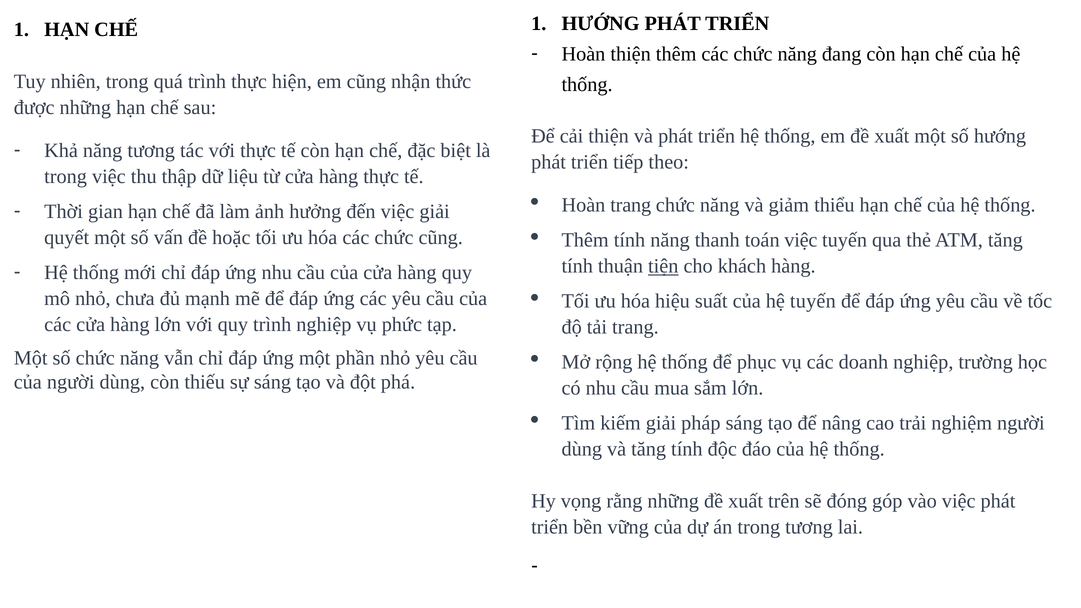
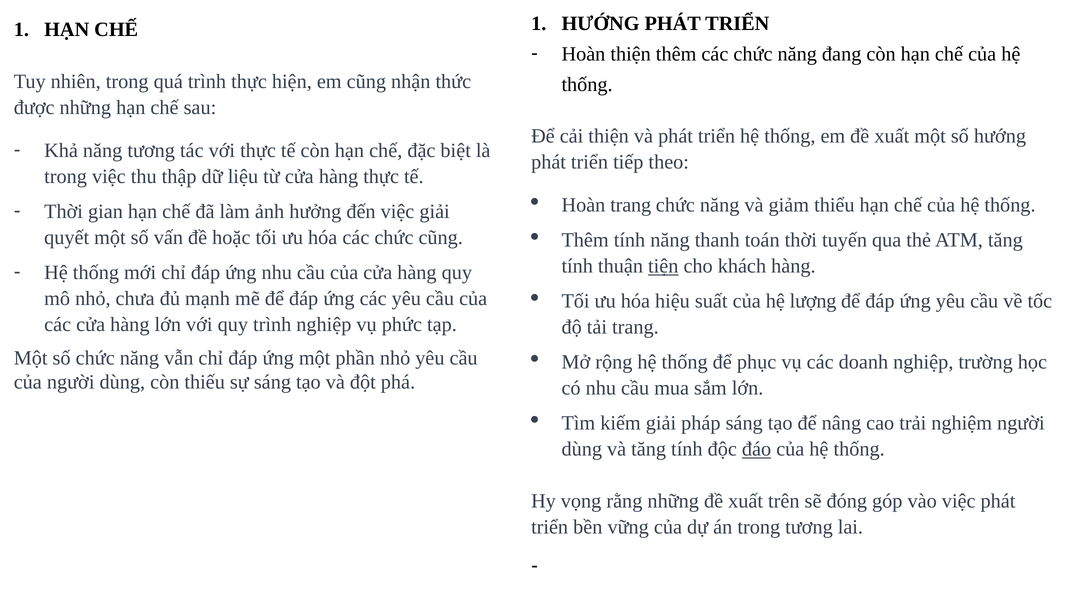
toán việc: việc -> thời (801, 240)
hệ tuyến: tuyến -> lượng (813, 301)
đáo underline: none -> present (757, 449)
